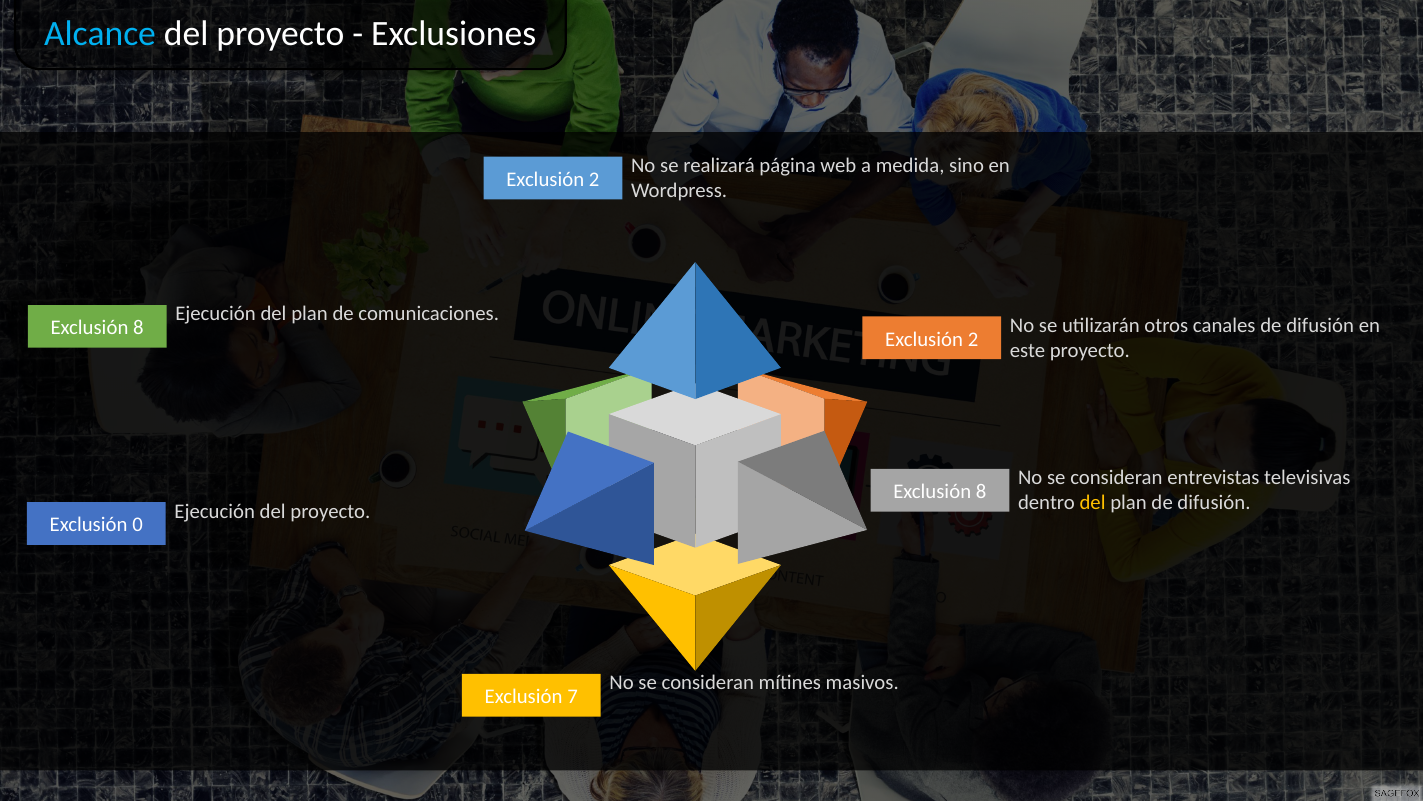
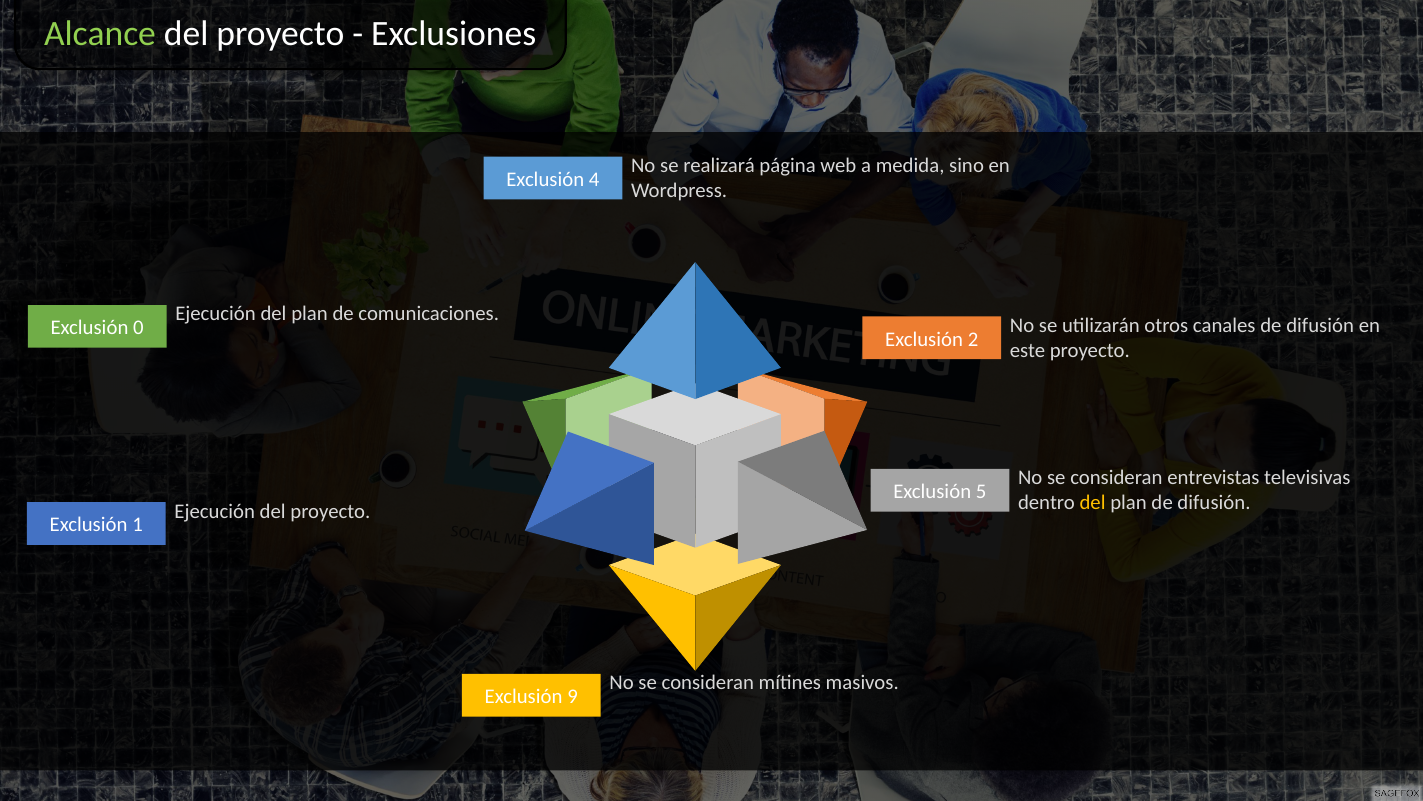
Alcance colour: light blue -> light green (100, 34)
2: 2 -> 4 (594, 179)
8: 8 -> 0 (138, 328)
8: 8 -> 5 (981, 491)
0: 0 -> 1 (138, 525)
7: 7 -> 9 (573, 696)
